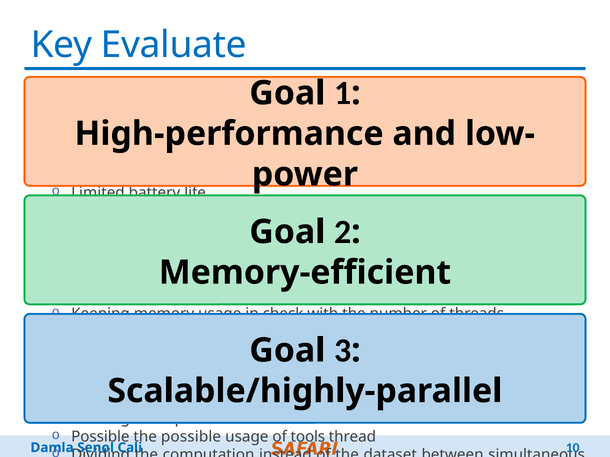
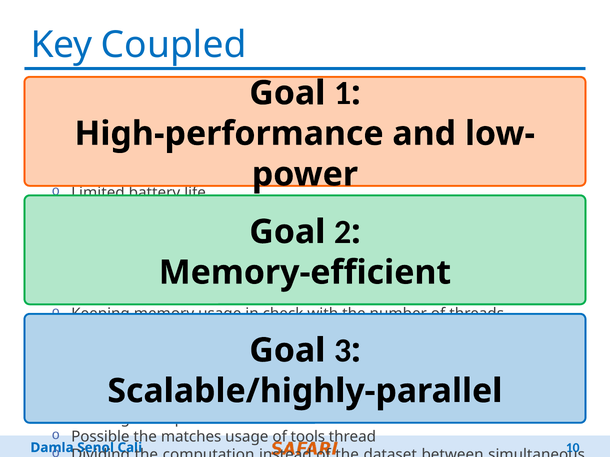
Evaluate: Evaluate -> Coupled (174, 45)
the possible: possible -> matches (191, 437)
